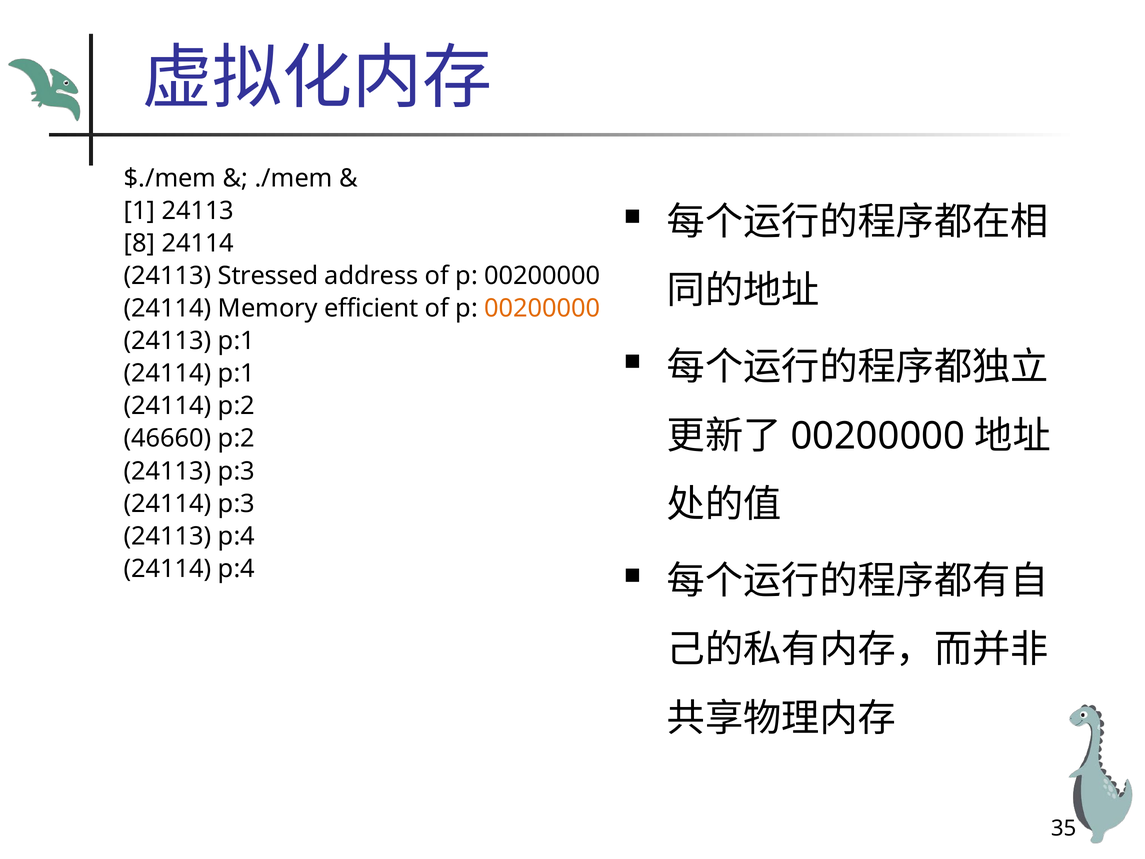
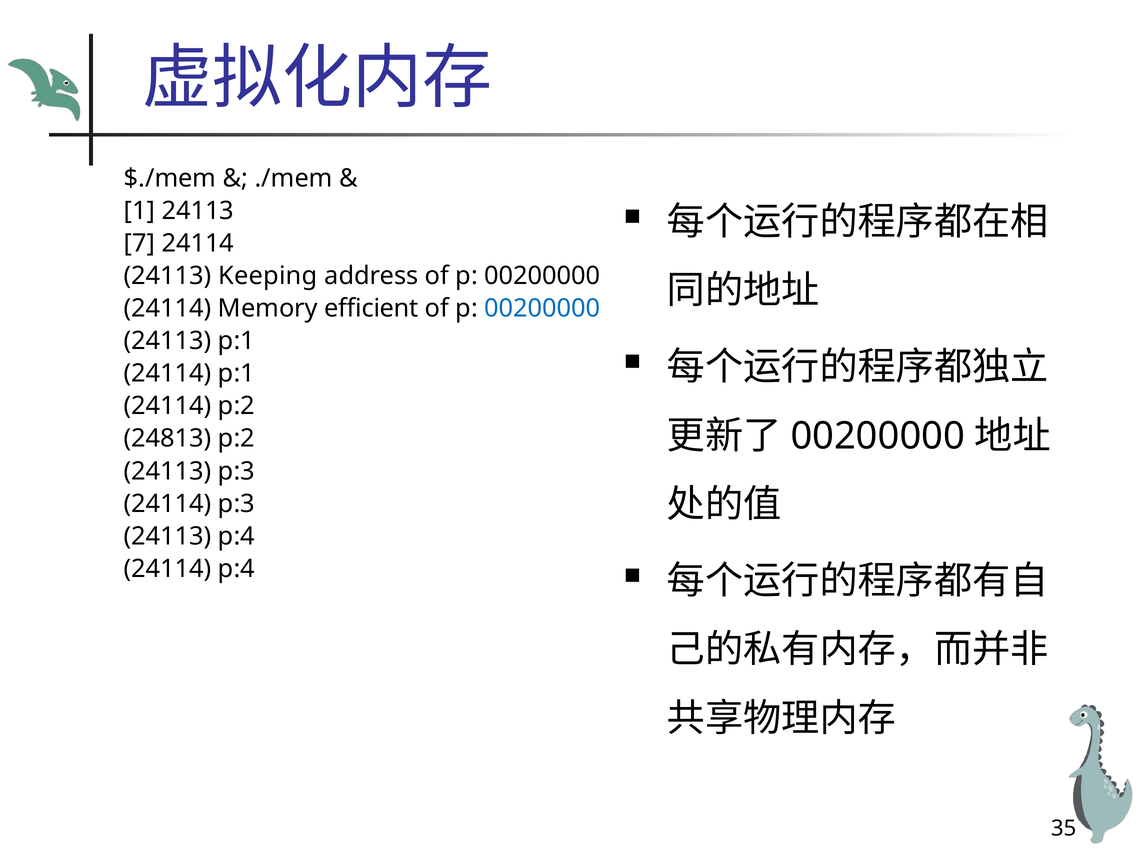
8: 8 -> 7 (139, 243)
Stressed: Stressed -> Keeping (268, 276)
00200000 colour: orange -> blue (542, 308)
46660: 46660 -> 24813 (168, 438)
